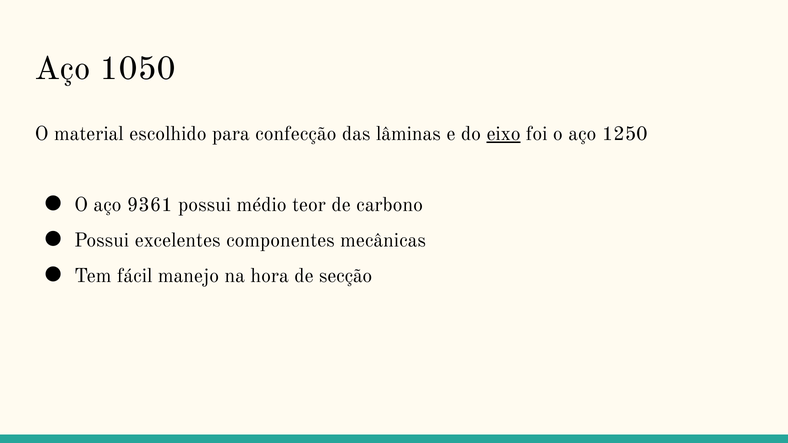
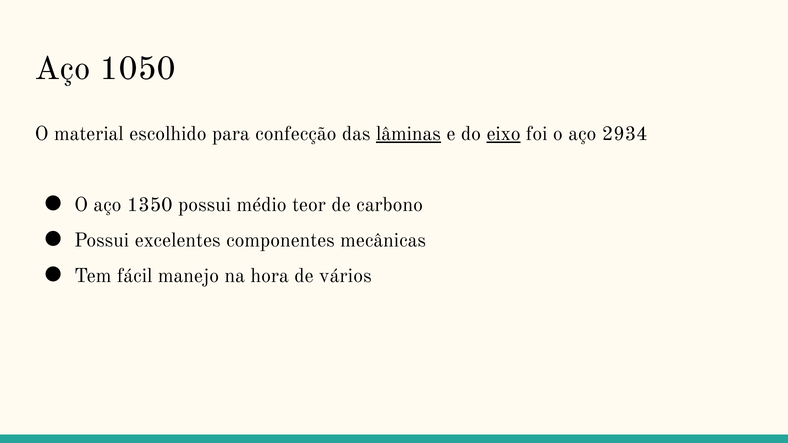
lâminas underline: none -> present (408, 134)
1250: 1250 -> 2934 (625, 134)
9361: 9361 -> 1350 (150, 205)
secção: secção -> vários (345, 276)
